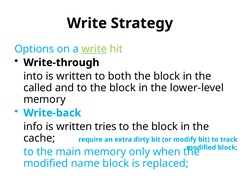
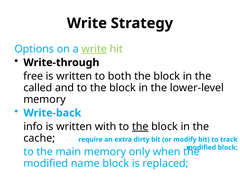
into: into -> free (33, 76)
tries: tries -> with (106, 127)
the underline: none -> present (140, 127)
